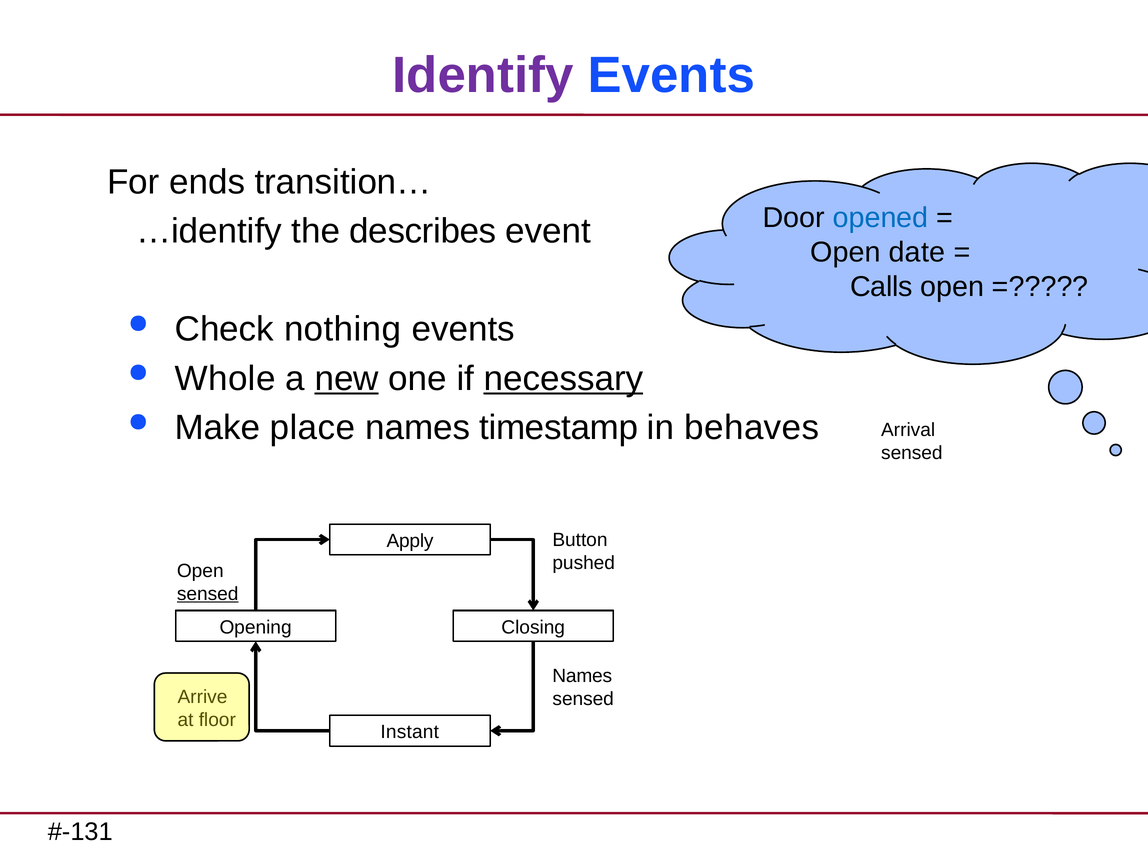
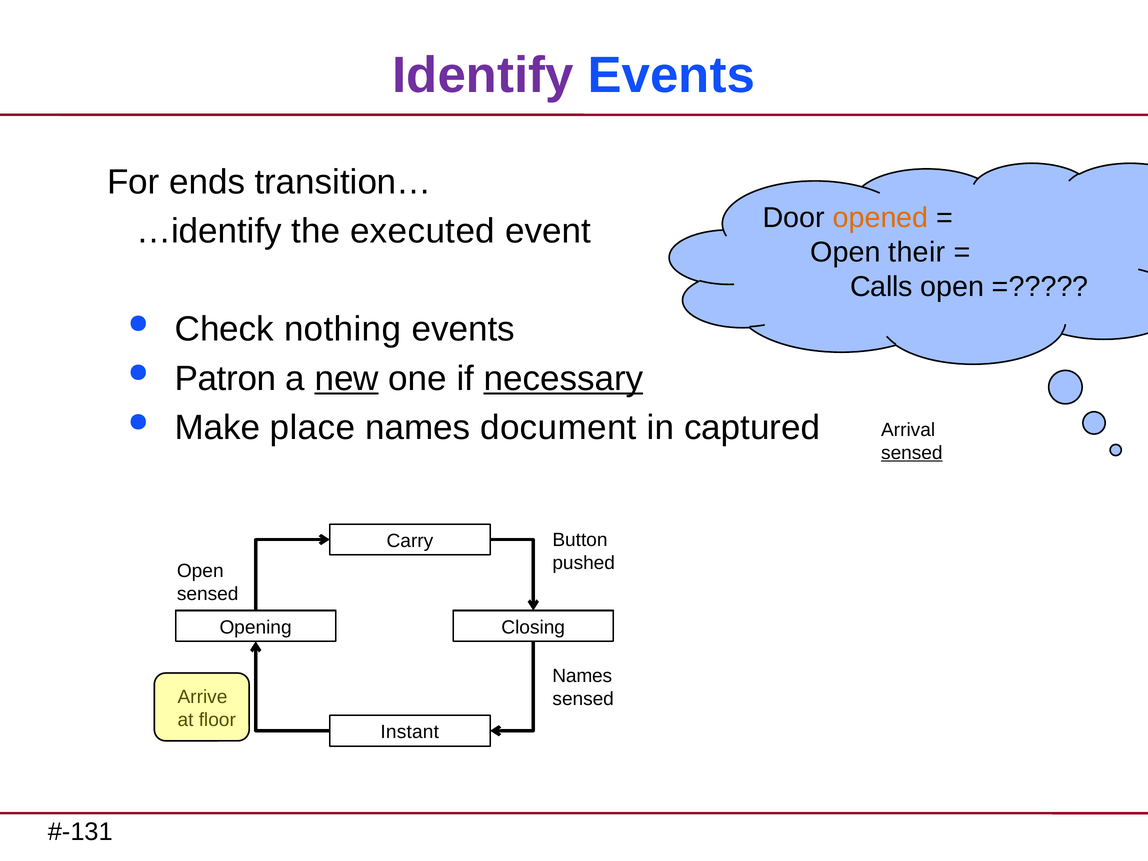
opened colour: blue -> orange (881, 218)
describes: describes -> executed (423, 231)
date: date -> their (917, 252)
Whole: Whole -> Patron (225, 378)
timestamp: timestamp -> document (558, 428)
behaves: behaves -> captured (752, 428)
sensed underline: none -> present (912, 453)
Apply: Apply -> Carry (410, 541)
sensed underline: present -> none (208, 594)
